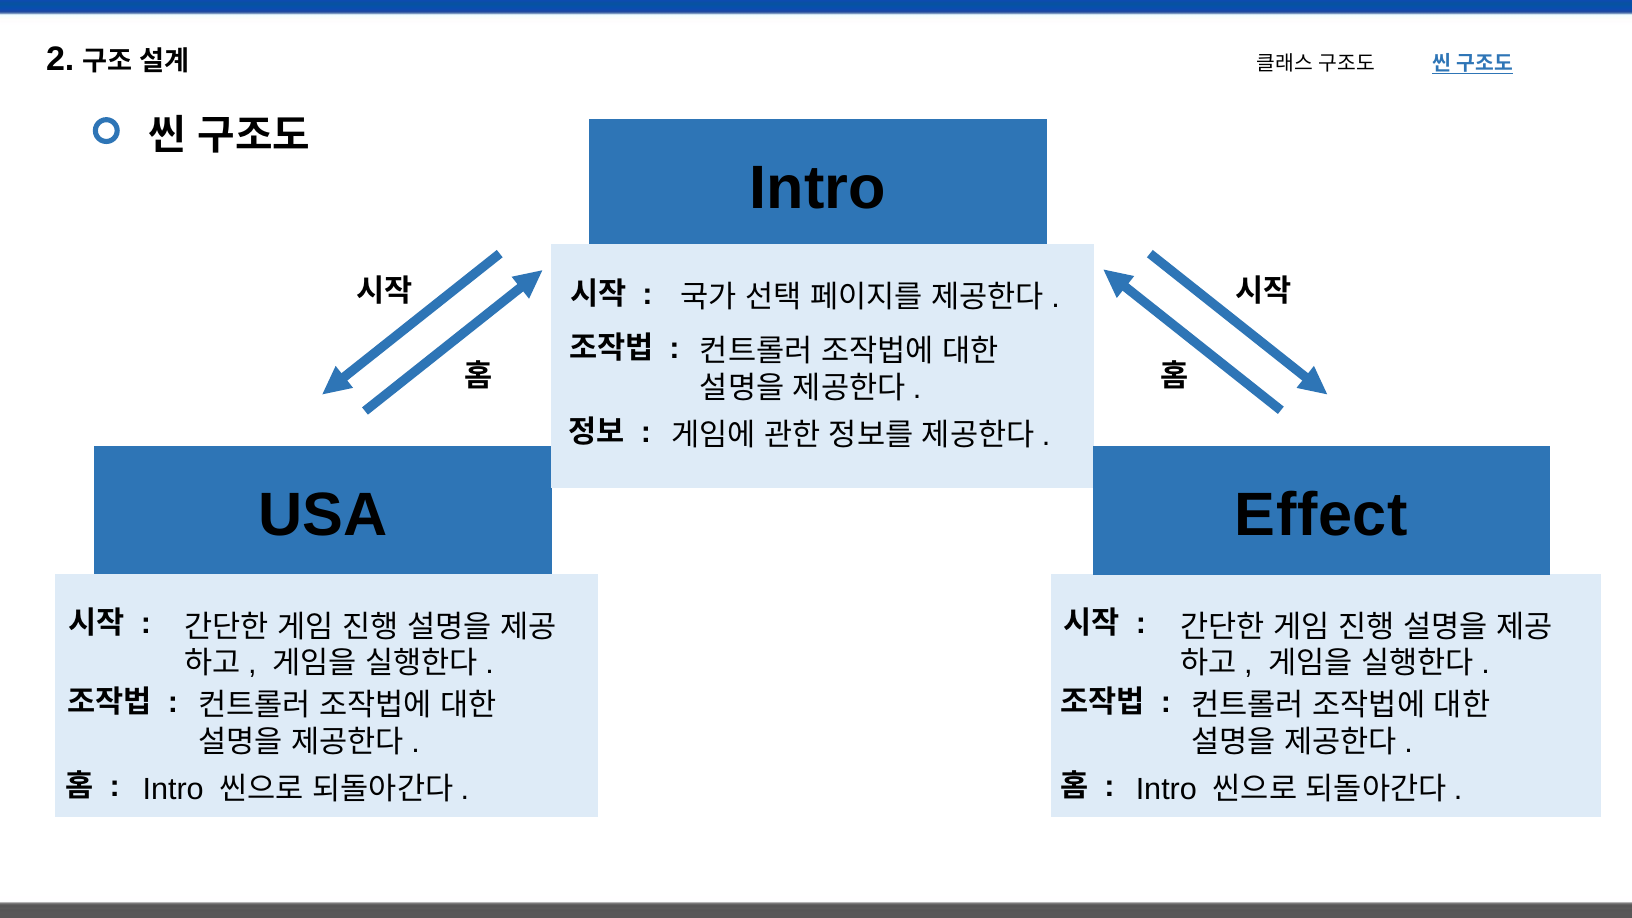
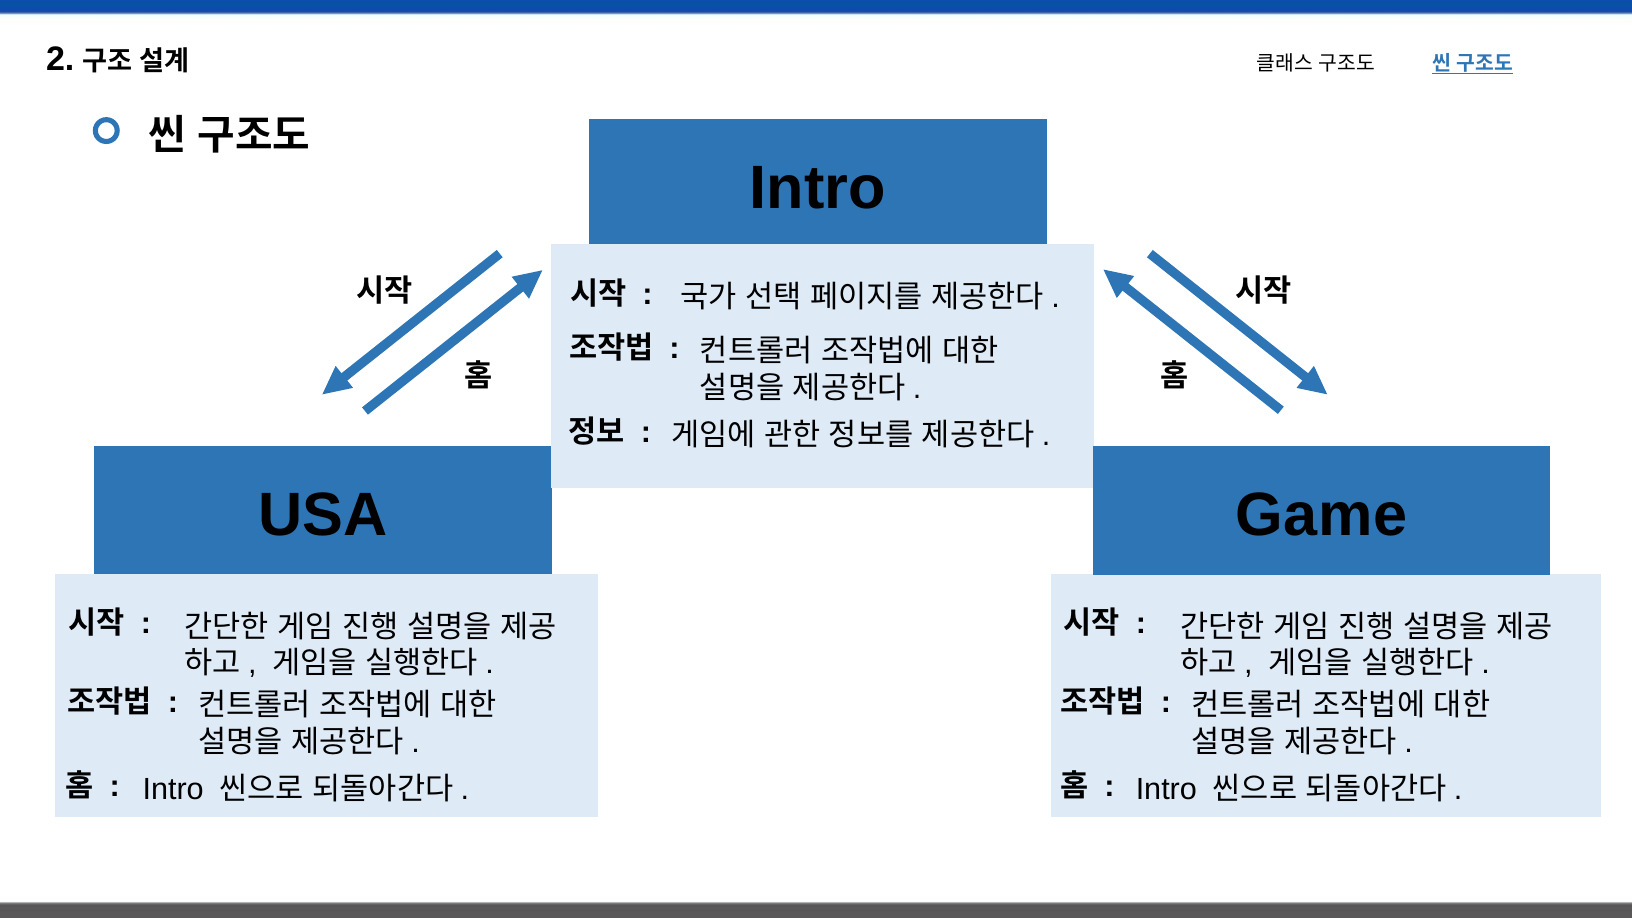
Effect: Effect -> Game (1321, 515)
